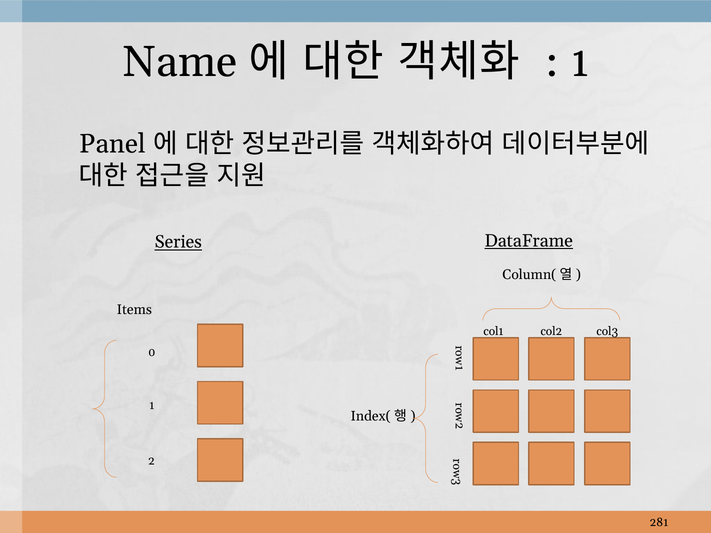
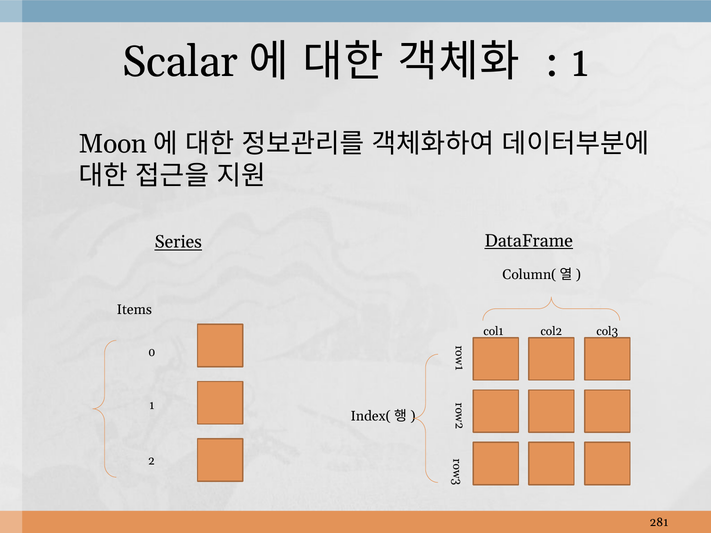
Name: Name -> Scalar (180, 62)
Panel: Panel -> Moon (113, 144)
